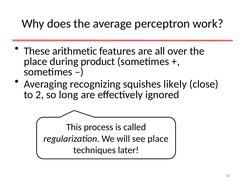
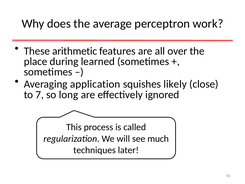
product: product -> learned (98, 61)
recognizing: recognizing -> application (95, 84)
2: 2 -> 7 (40, 95)
see place: place -> much (158, 139)
